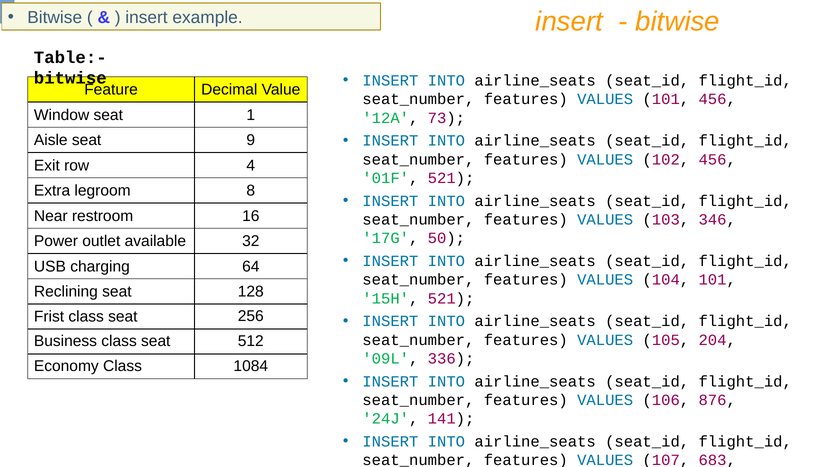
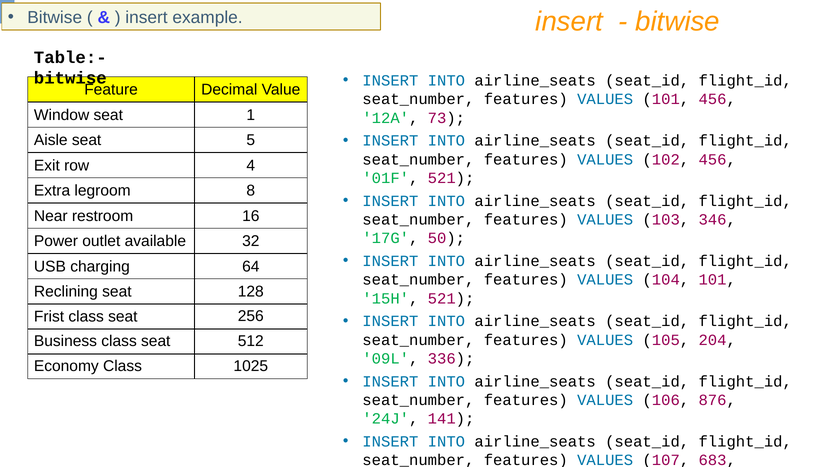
9: 9 -> 5 (251, 140)
1084: 1084 -> 1025 (251, 366)
